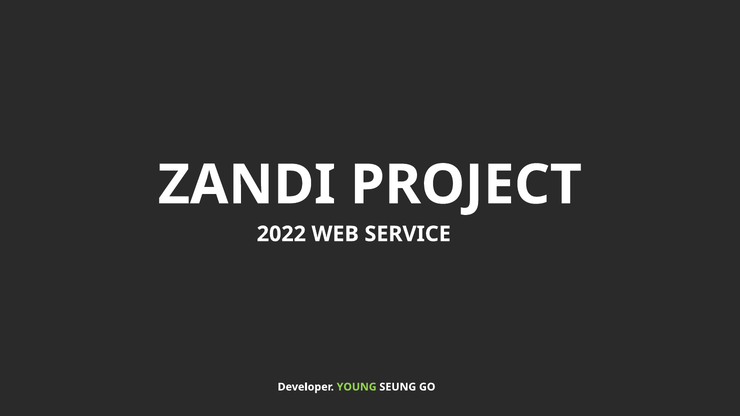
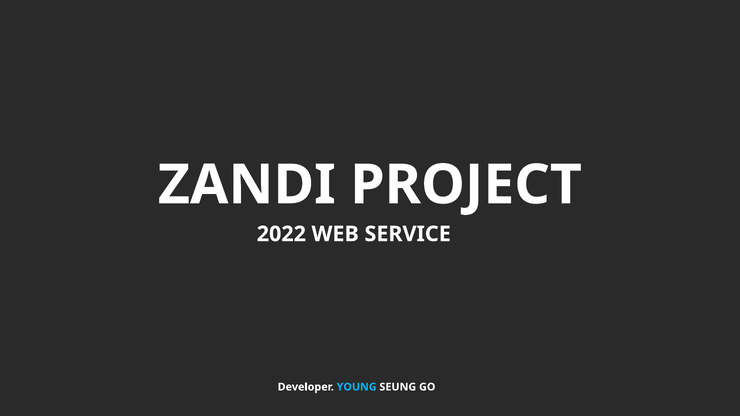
YOUNG colour: light green -> light blue (357, 387)
